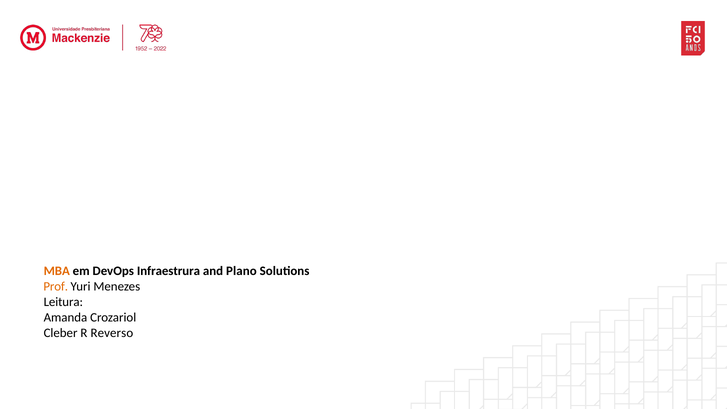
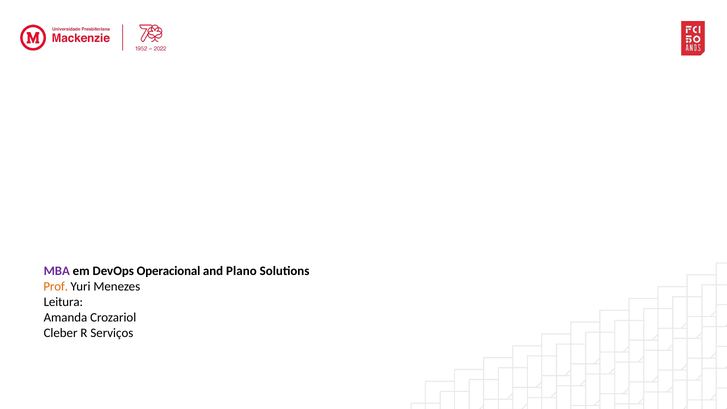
MBA colour: orange -> purple (57, 271)
Infraestrura: Infraestrura -> Operacional (169, 271)
Reverso: Reverso -> Serviços (112, 333)
